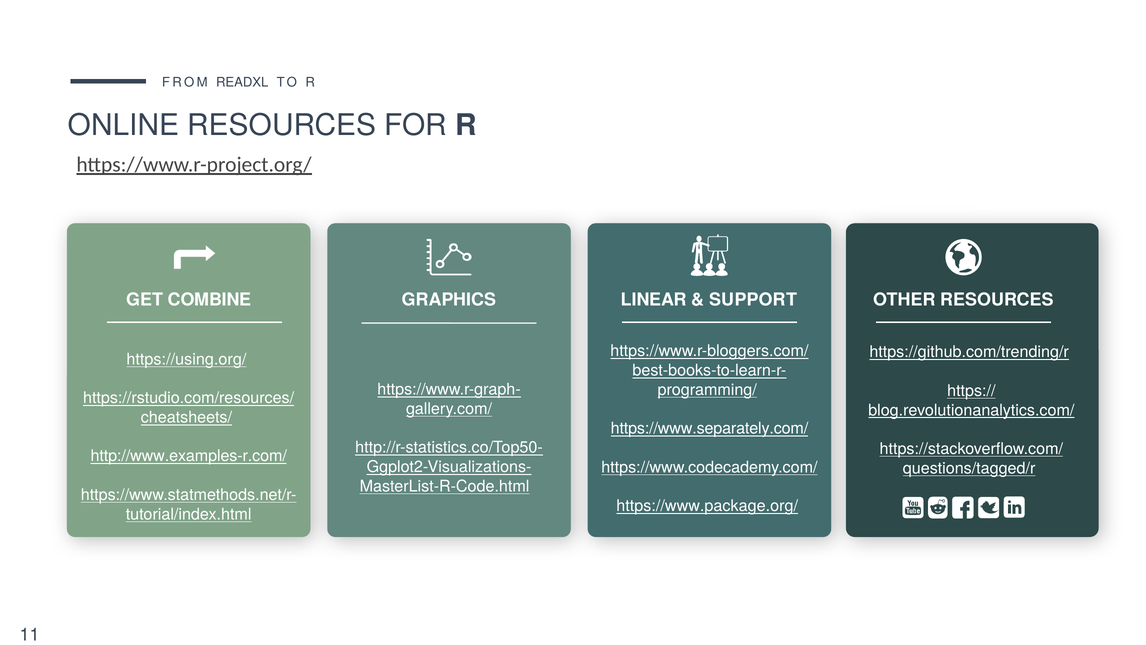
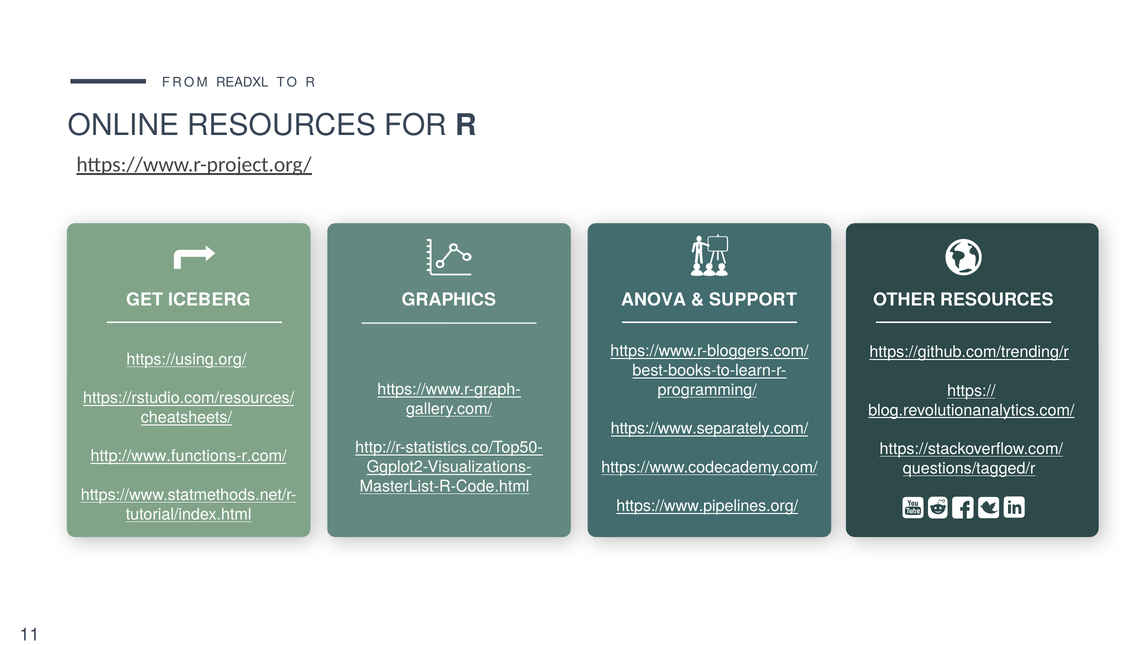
LINEAR: LINEAR -> ANOVA (654, 300)
COMBINE: COMBINE -> ICEBERG (209, 300)
http://www.examples-r.com/: http://www.examples-r.com/ -> http://www.functions-r.com/ (189, 456)
https://www.package.org/: https://www.package.org/ -> https://www.pipelines.org/ (707, 506)
